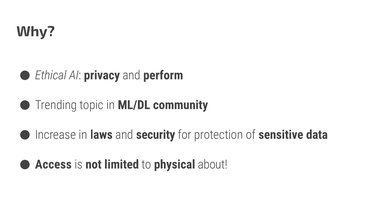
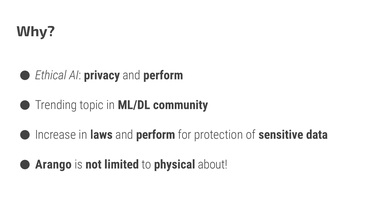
laws and security: security -> perform (156, 135)
Access: Access -> Arango (53, 165)
